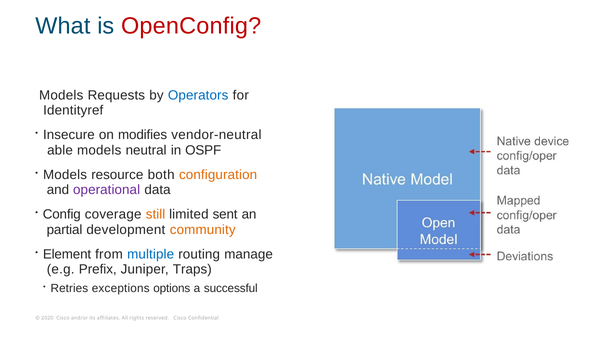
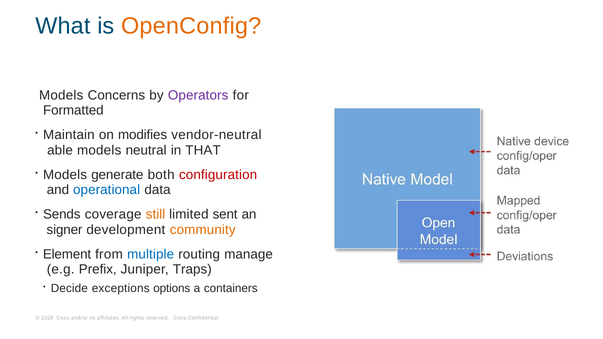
OpenConfig colour: red -> orange (191, 26)
Requests: Requests -> Concerns (116, 95)
Operators colour: blue -> purple (198, 95)
Identityref: Identityref -> Formatted (73, 111)
Insecure: Insecure -> Maintain (69, 135)
OSPF: OSPF -> THAT (203, 150)
resource: resource -> generate (117, 175)
configuration colour: orange -> red (218, 175)
operational colour: purple -> blue (107, 190)
Config: Config -> Sends (62, 215)
partial: partial -> signer (65, 230)
Retries: Retries -> Decide (69, 289)
successful: successful -> containers (231, 289)
